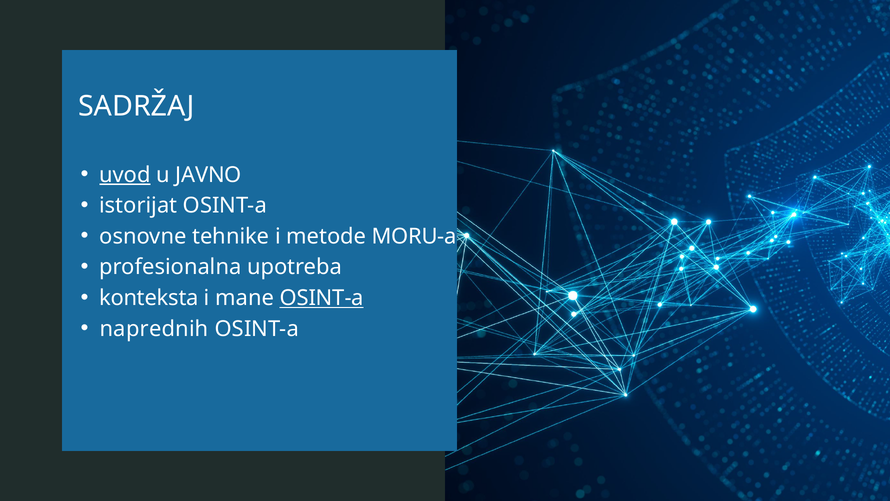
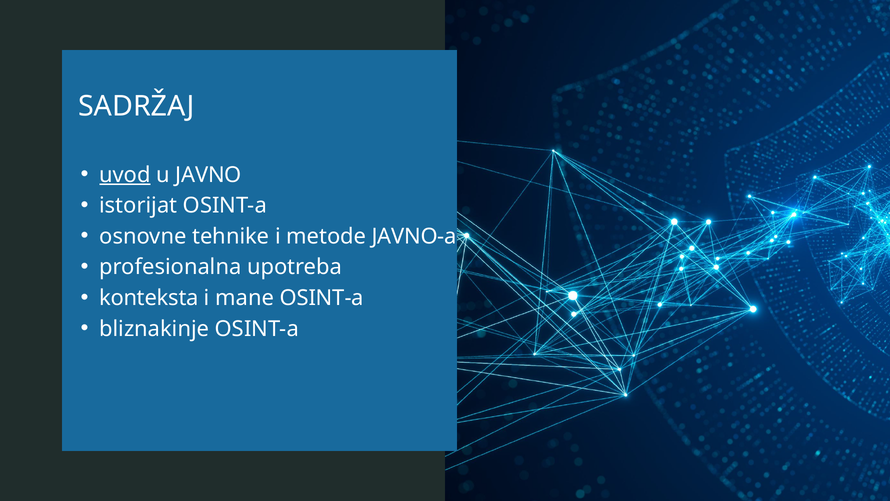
MORU-a: MORU-a -> JAVNO-a (414, 236)
OSINT-a underline: present -> none (322, 298)
naprednih: naprednih -> bliznakinje (154, 329)
